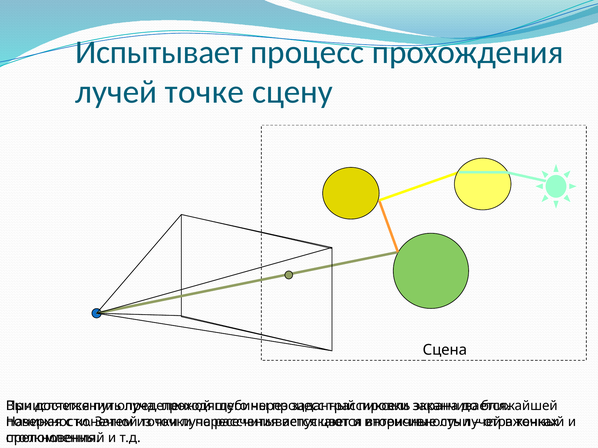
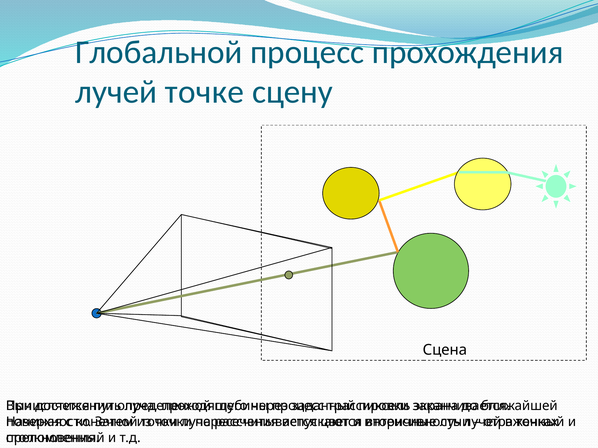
Испытывает: Испытывает -> Глобальной (159, 52)
